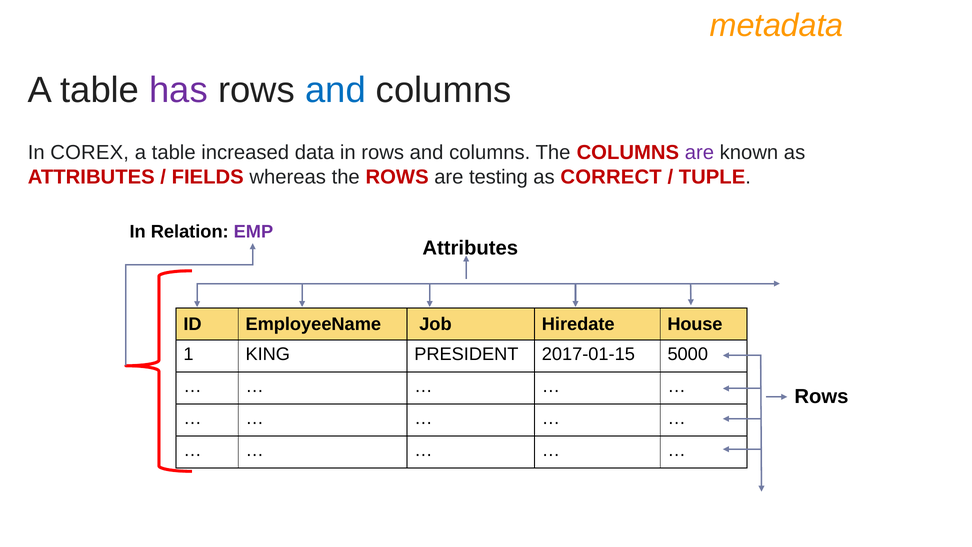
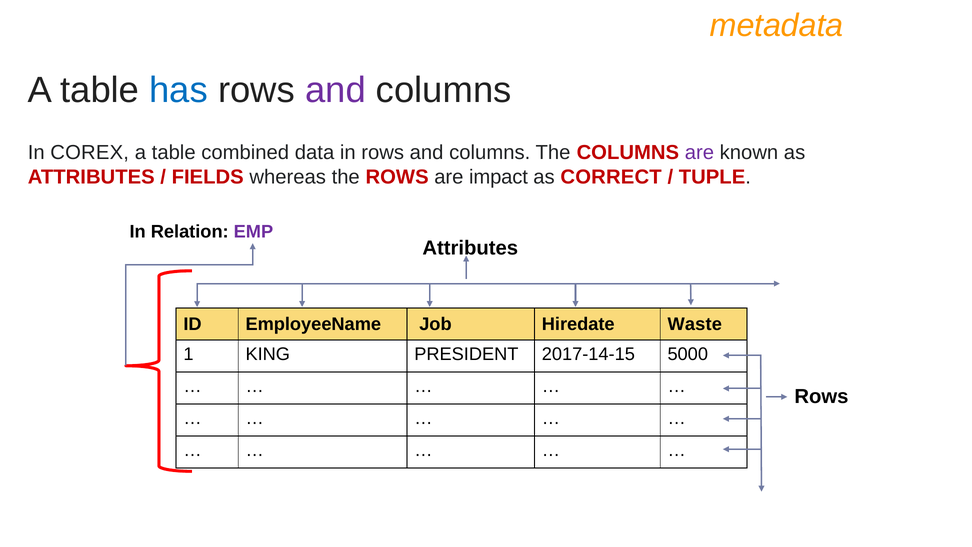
has colour: purple -> blue (179, 90)
and colour: blue -> purple (336, 90)
increased: increased -> combined (245, 153)
testing: testing -> impact (498, 177)
House: House -> Waste (695, 324)
2017-01-15: 2017-01-15 -> 2017-14-15 (588, 354)
